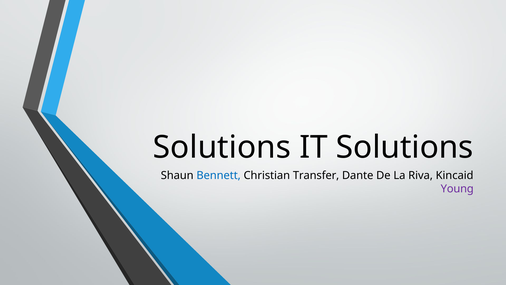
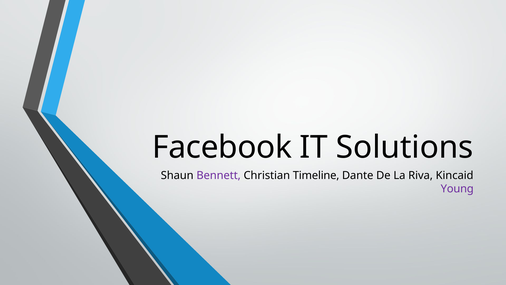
Solutions: Solutions -> Facebook (222, 147)
Bennett colour: blue -> purple (219, 175)
Transfer: Transfer -> Timeline (316, 175)
